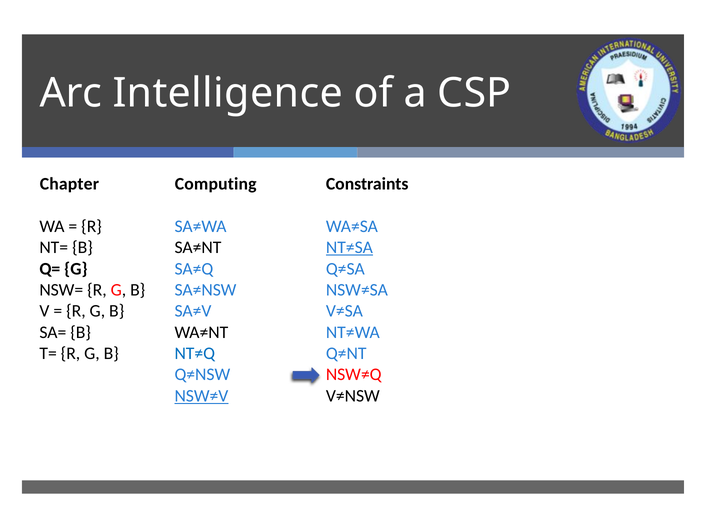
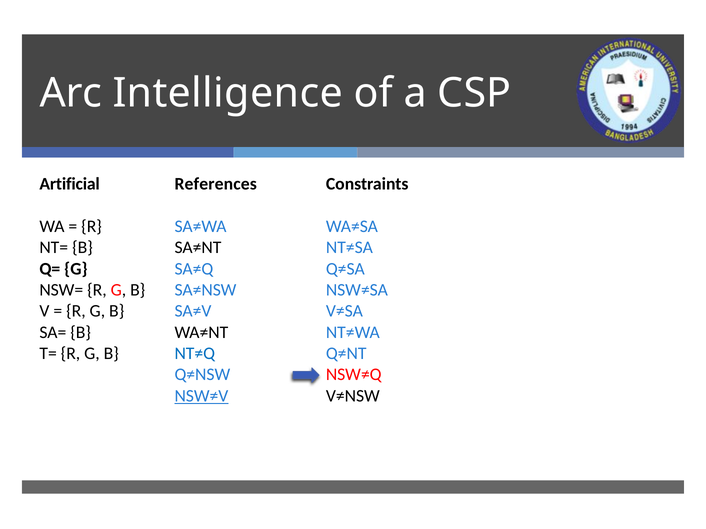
Chapter: Chapter -> Artificial (70, 184)
Computing: Computing -> References (216, 184)
NT≠SA underline: present -> none (349, 248)
